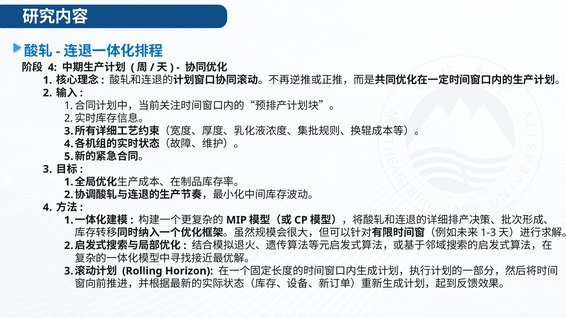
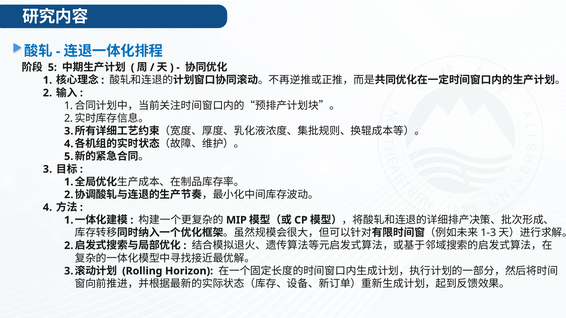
4: 4 -> 5 (52, 67)
